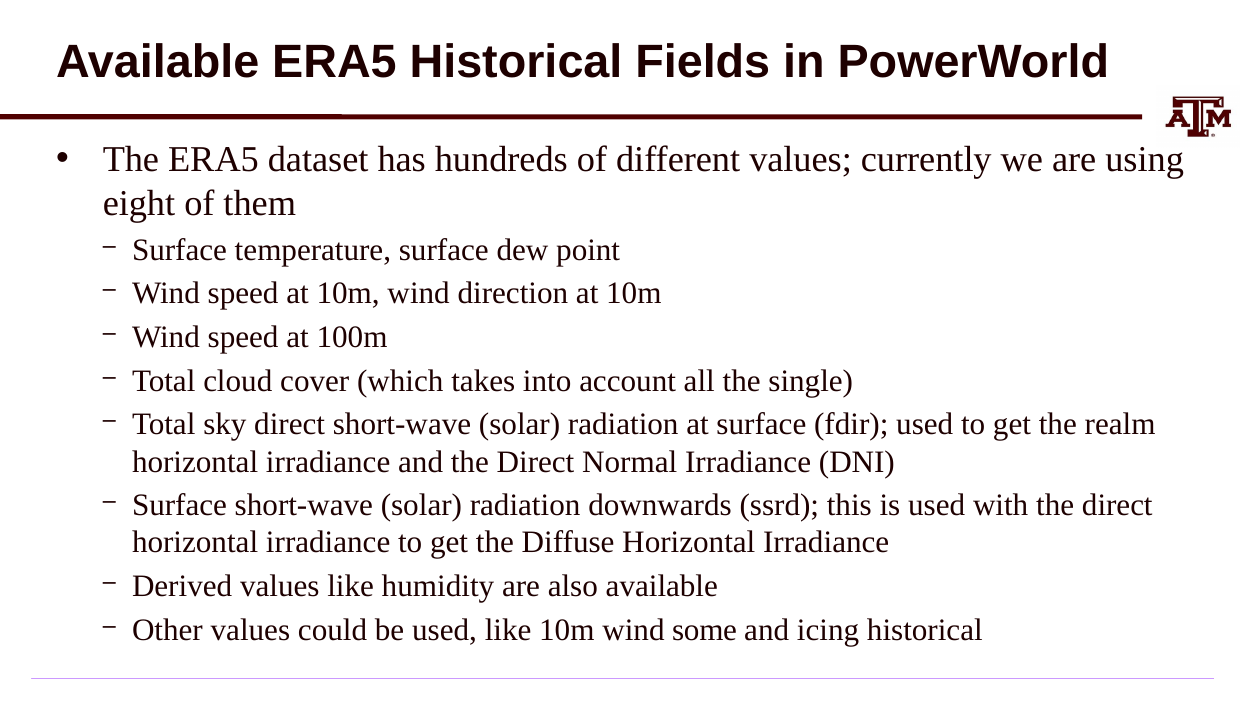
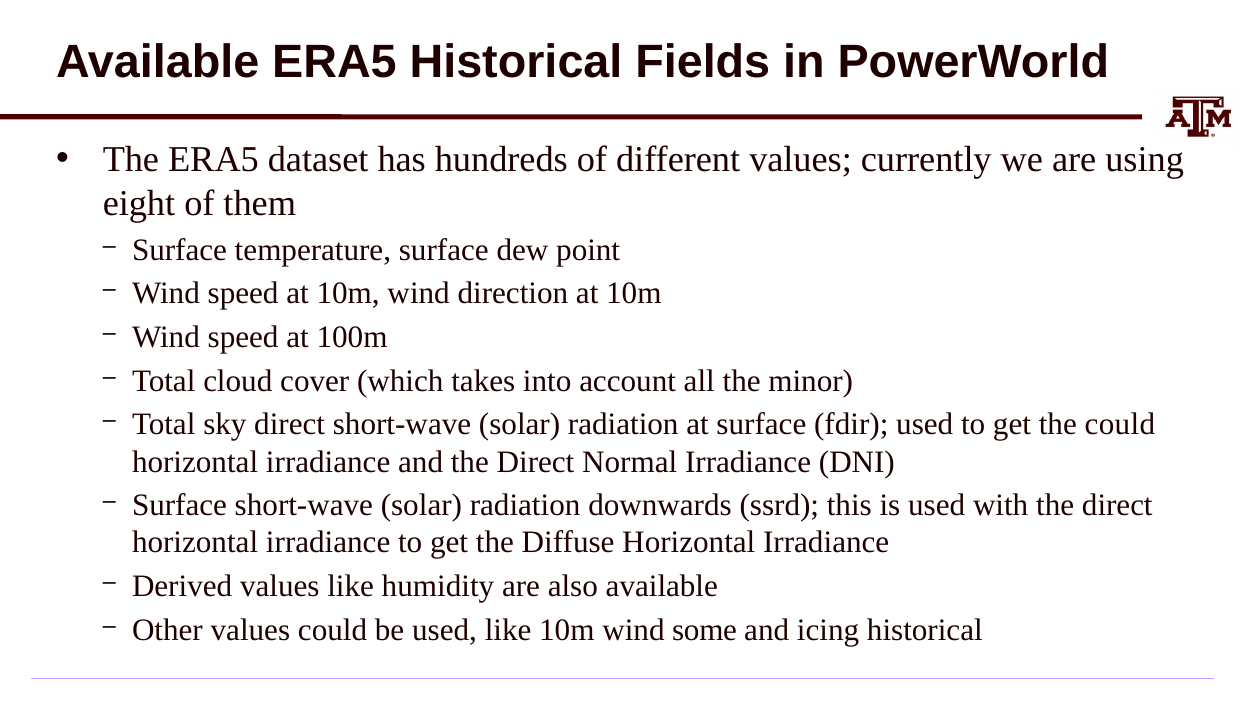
single: single -> minor (811, 381)
the realm: realm -> could (1120, 424)
